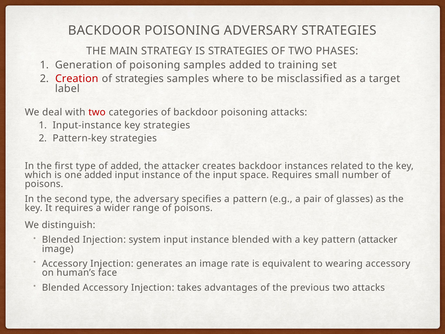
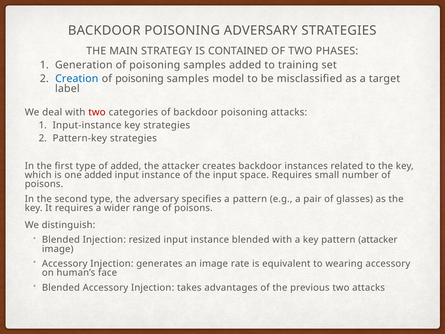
IS STRATEGIES: STRATEGIES -> CONTAINED (238, 51)
Creation colour: red -> blue (77, 79)
strategies: strategies -> poisoning (139, 79)
where: where -> model (228, 79)
system: system -> resized (145, 240)
